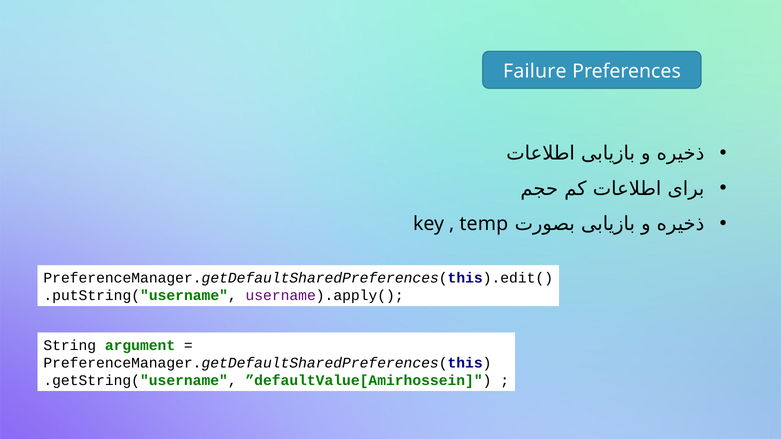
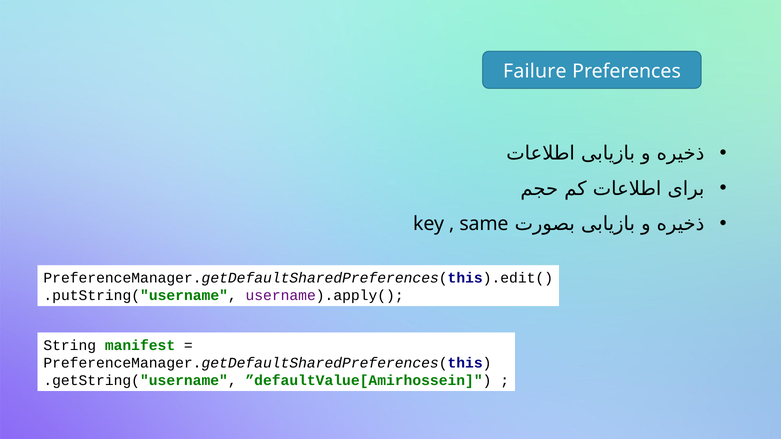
temp: temp -> same (484, 224)
argument: argument -> manifest (140, 345)
